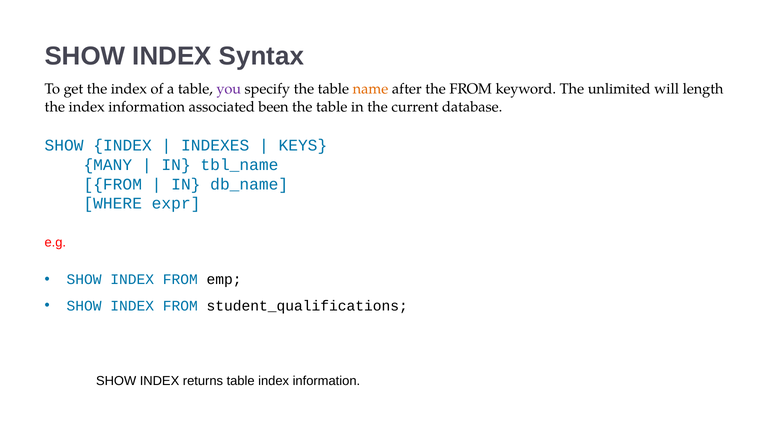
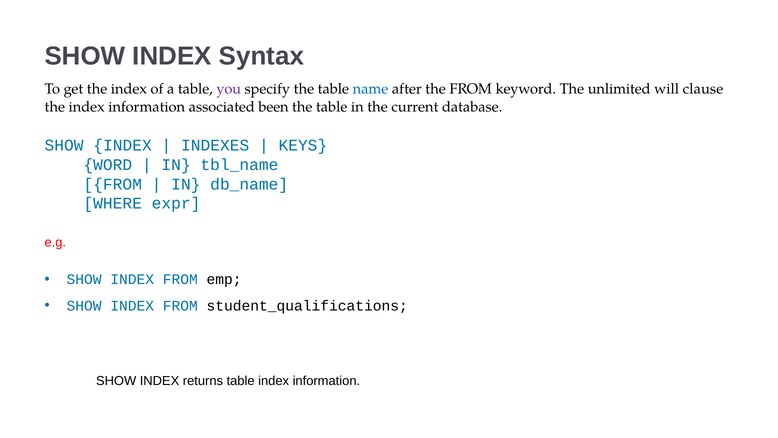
name colour: orange -> blue (371, 89)
length: length -> clause (703, 89)
MANY: MANY -> WORD (108, 165)
